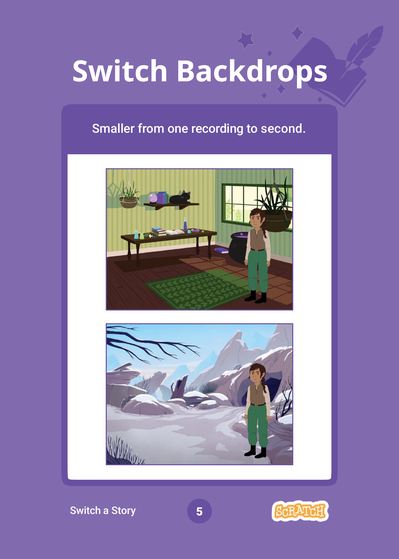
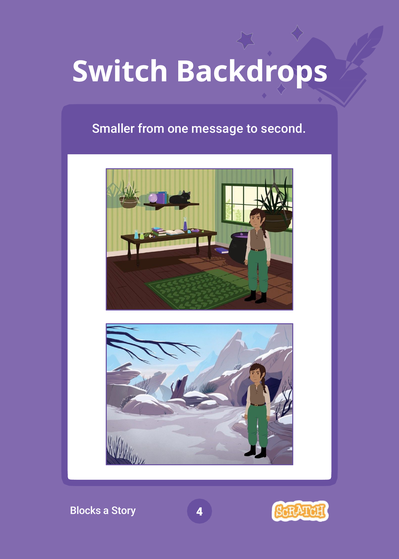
recording: recording -> message (217, 129)
Switch: Switch -> Blocks (85, 510)
5: 5 -> 4 (199, 512)
